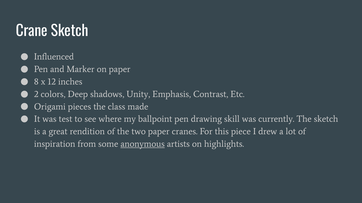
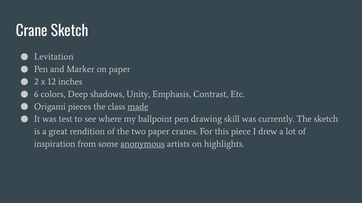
Influenced: Influenced -> Levitation (54, 57)
8: 8 -> 2 (36, 82)
2: 2 -> 6 (36, 94)
made underline: none -> present (138, 107)
